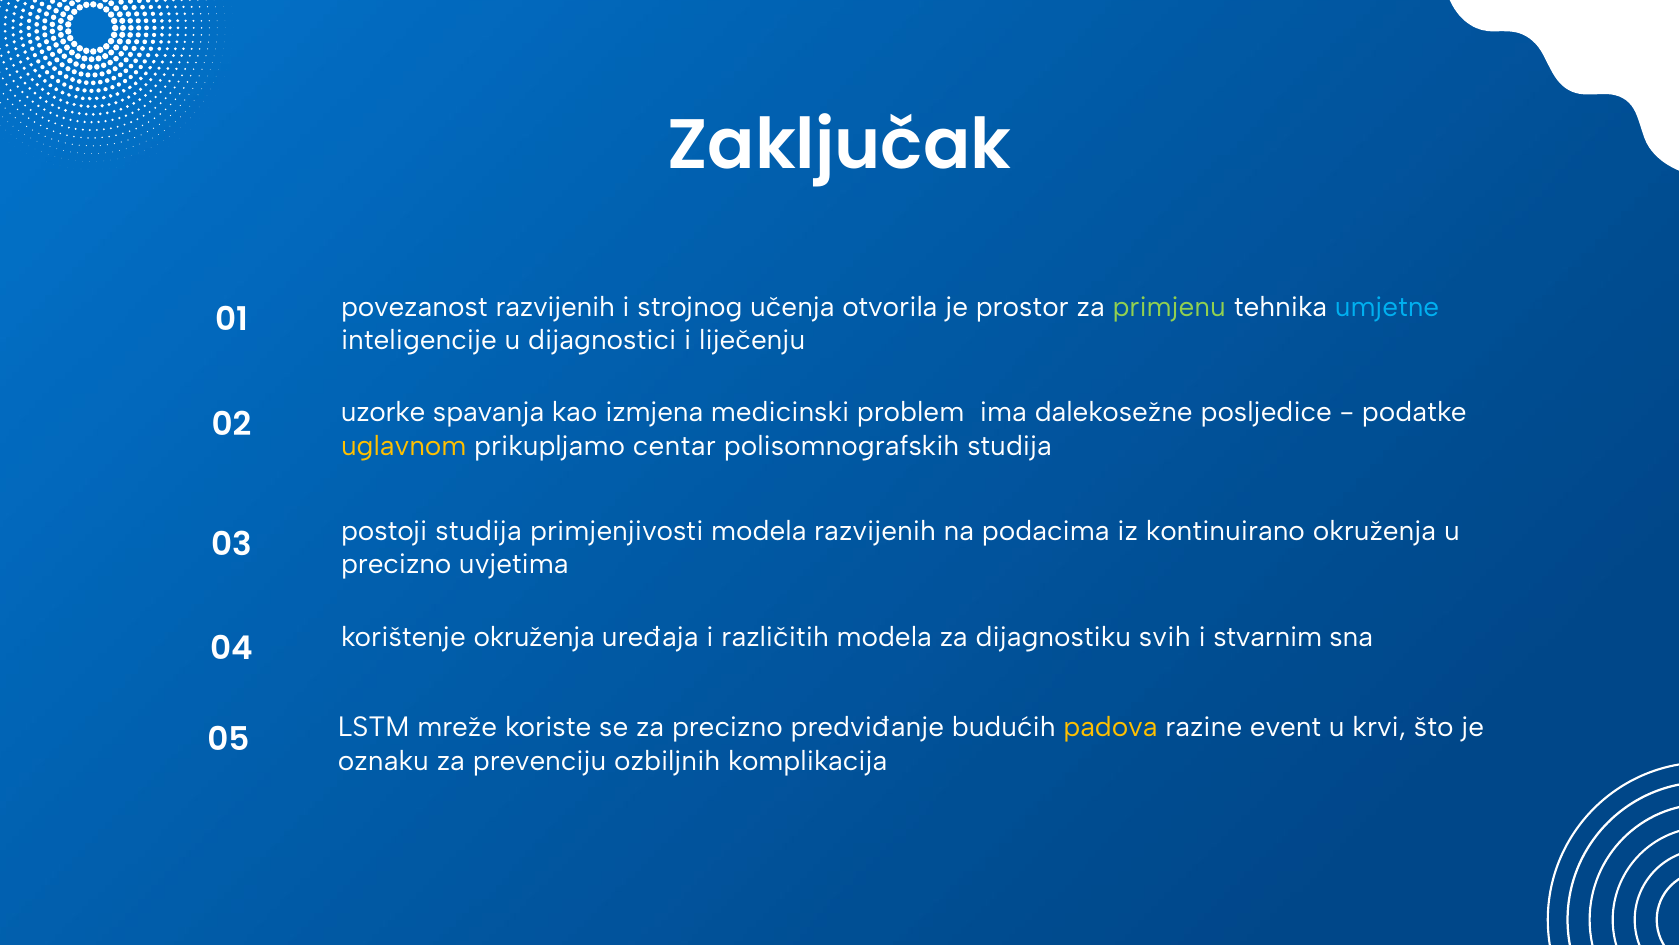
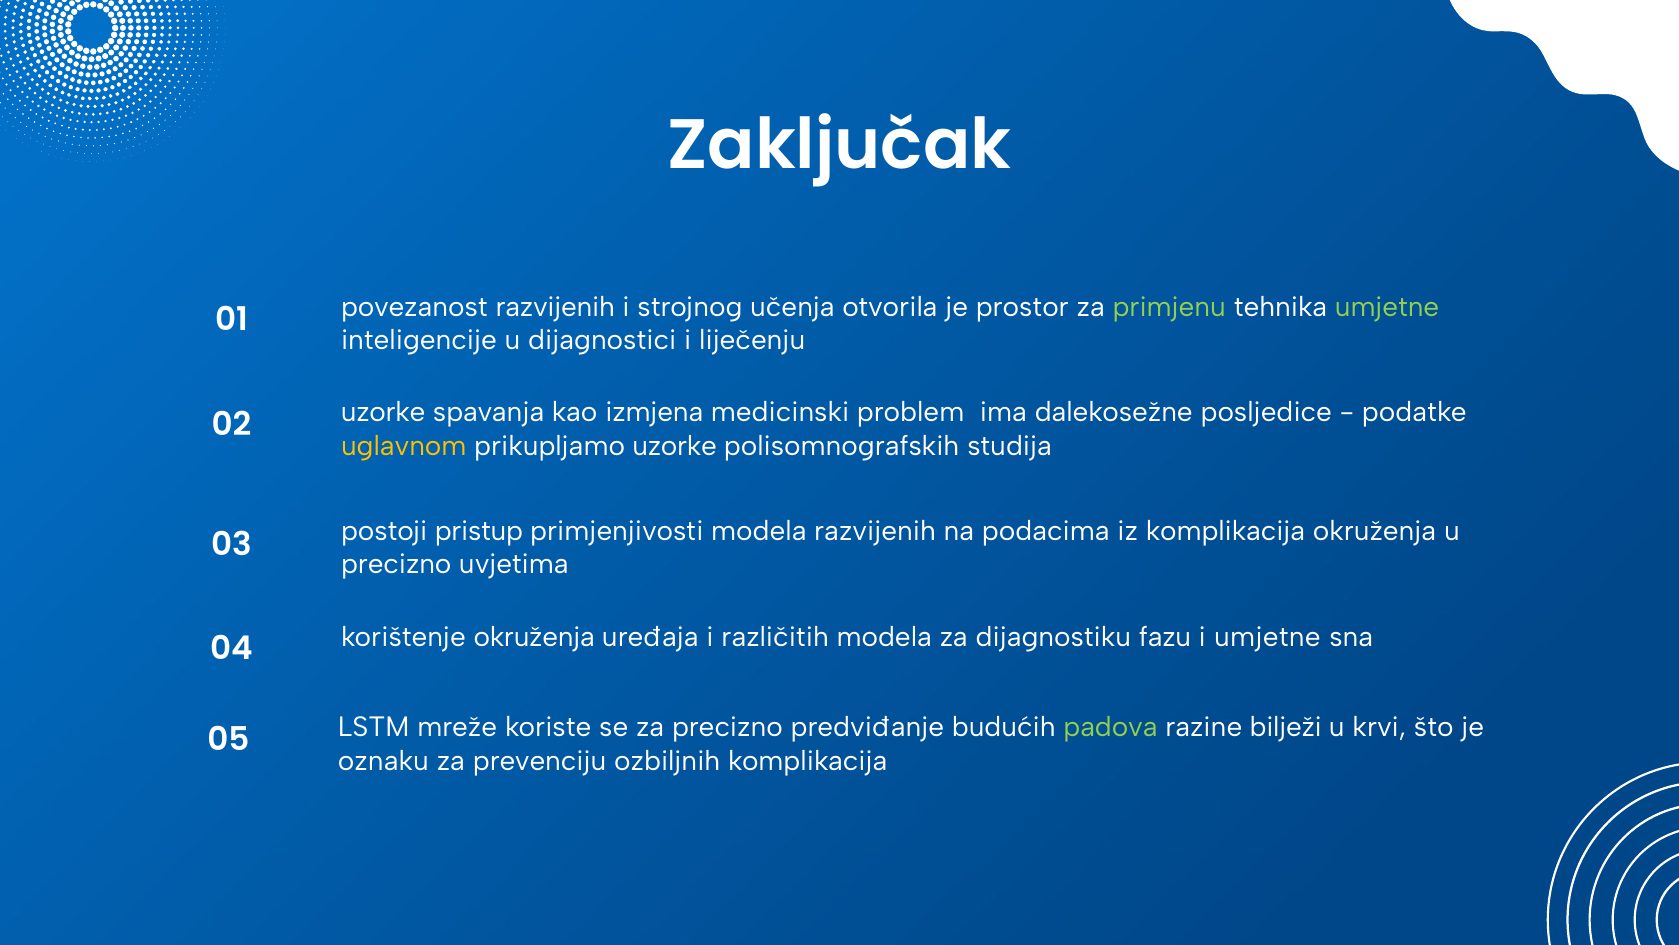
umjetne colour: light blue -> light green (1387, 307)
prikupljamo centar: centar -> uzorke (675, 446)
postoji studija: studija -> pristup (479, 531)
iz kontinuirano: kontinuirano -> komplikacija (1225, 531)
svih: svih -> fazu (1165, 637)
i stvarnim: stvarnim -> umjetne (1267, 637)
padova colour: yellow -> light green (1111, 727)
event: event -> bilježi (1286, 727)
